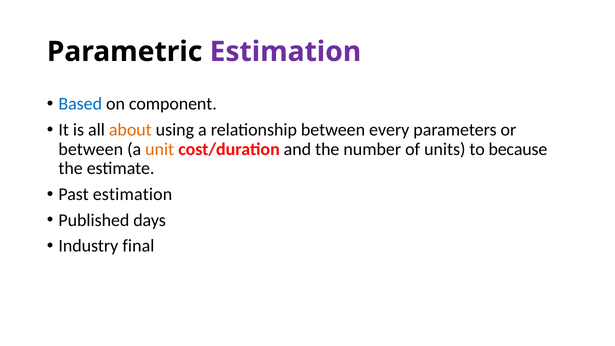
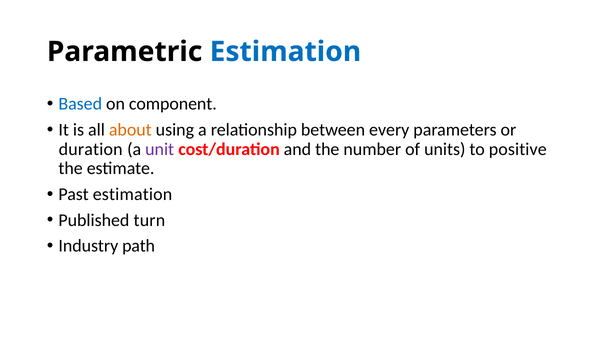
Estimation colour: purple -> blue (285, 52)
between: between -> duration (91, 149)
unit colour: orange -> purple (160, 149)
because: because -> positive (518, 149)
days: days -> turn (149, 220)
final: final -> path (139, 246)
